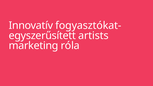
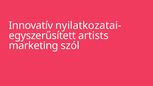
fogyasztókat-: fogyasztókat- -> nyilatkozatai- (88, 25)
róla: róla -> szól (70, 46)
